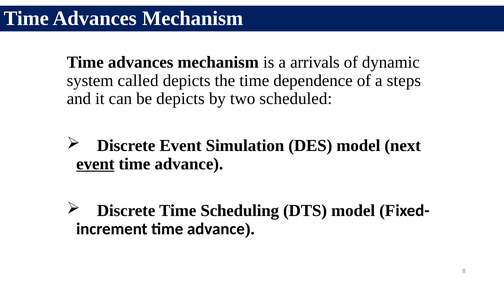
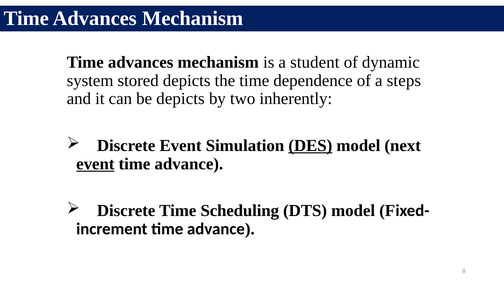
arrivals: arrivals -> student (315, 62)
called: called -> stored (138, 80)
scheduled: scheduled -> inherently (296, 99)
DES underline: none -> present (310, 145)
